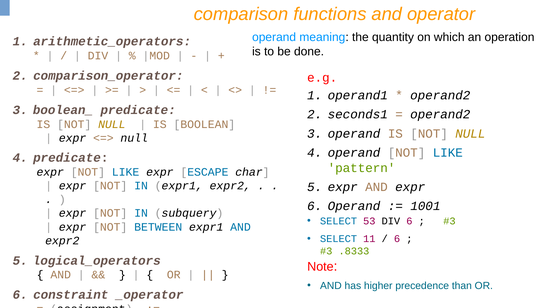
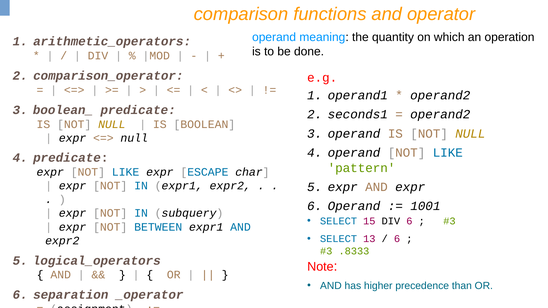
53: 53 -> 15 (369, 221)
11: 11 -> 13 (369, 239)
constraint: constraint -> separation (71, 295)
